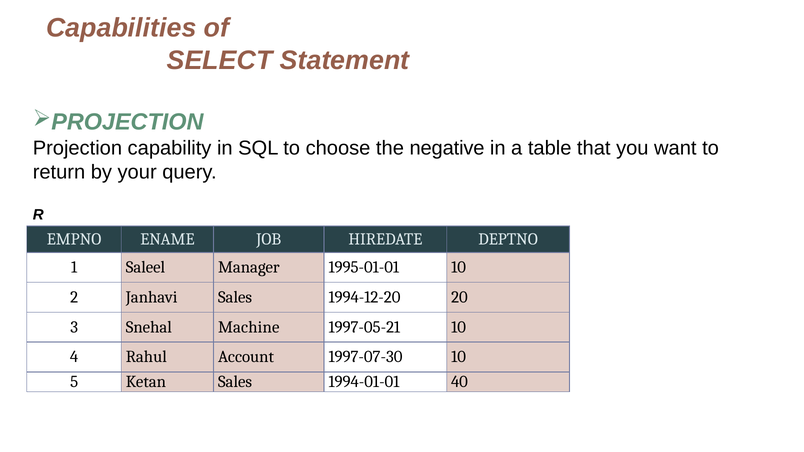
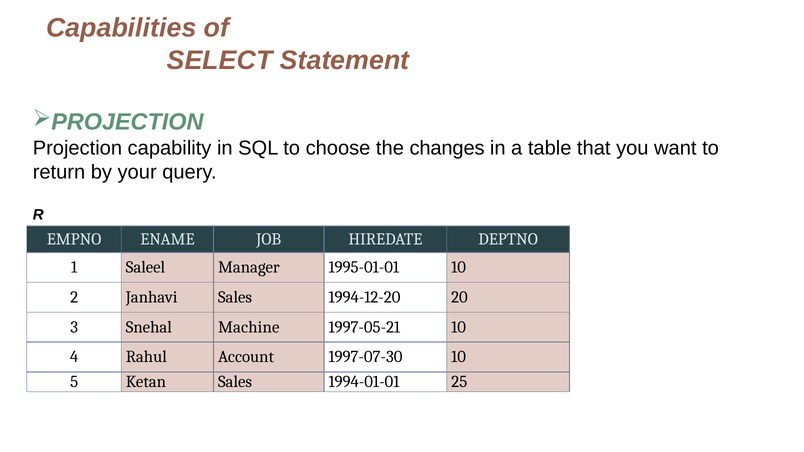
negative: negative -> changes (447, 148)
40: 40 -> 25 (459, 382)
